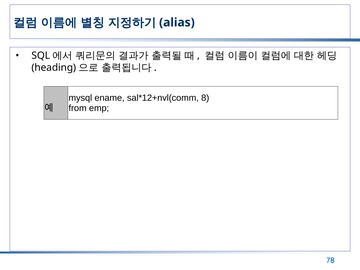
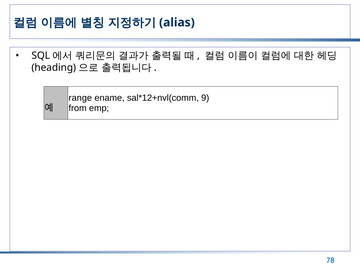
mysql: mysql -> range (80, 98)
8: 8 -> 9 (205, 98)
